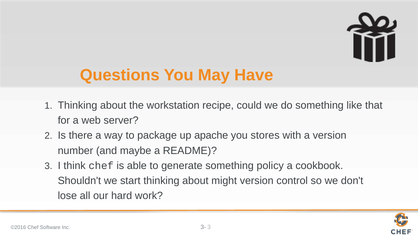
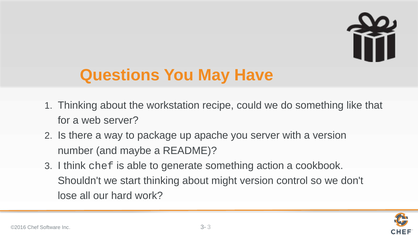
you stores: stores -> server (265, 136)
policy: policy -> action (270, 166)
